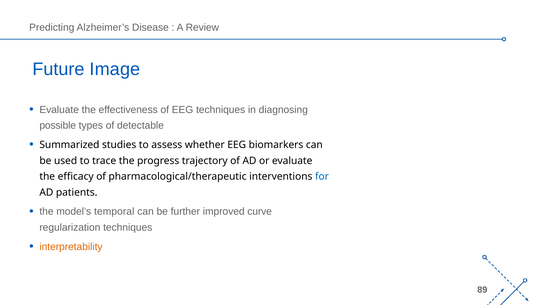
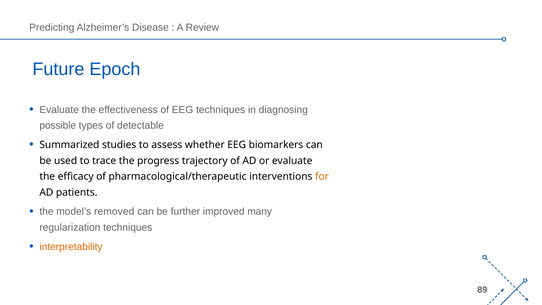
Image: Image -> Epoch (115, 69)
for colour: blue -> orange (322, 176)
temporal: temporal -> removed (114, 212)
curve: curve -> many (260, 212)
